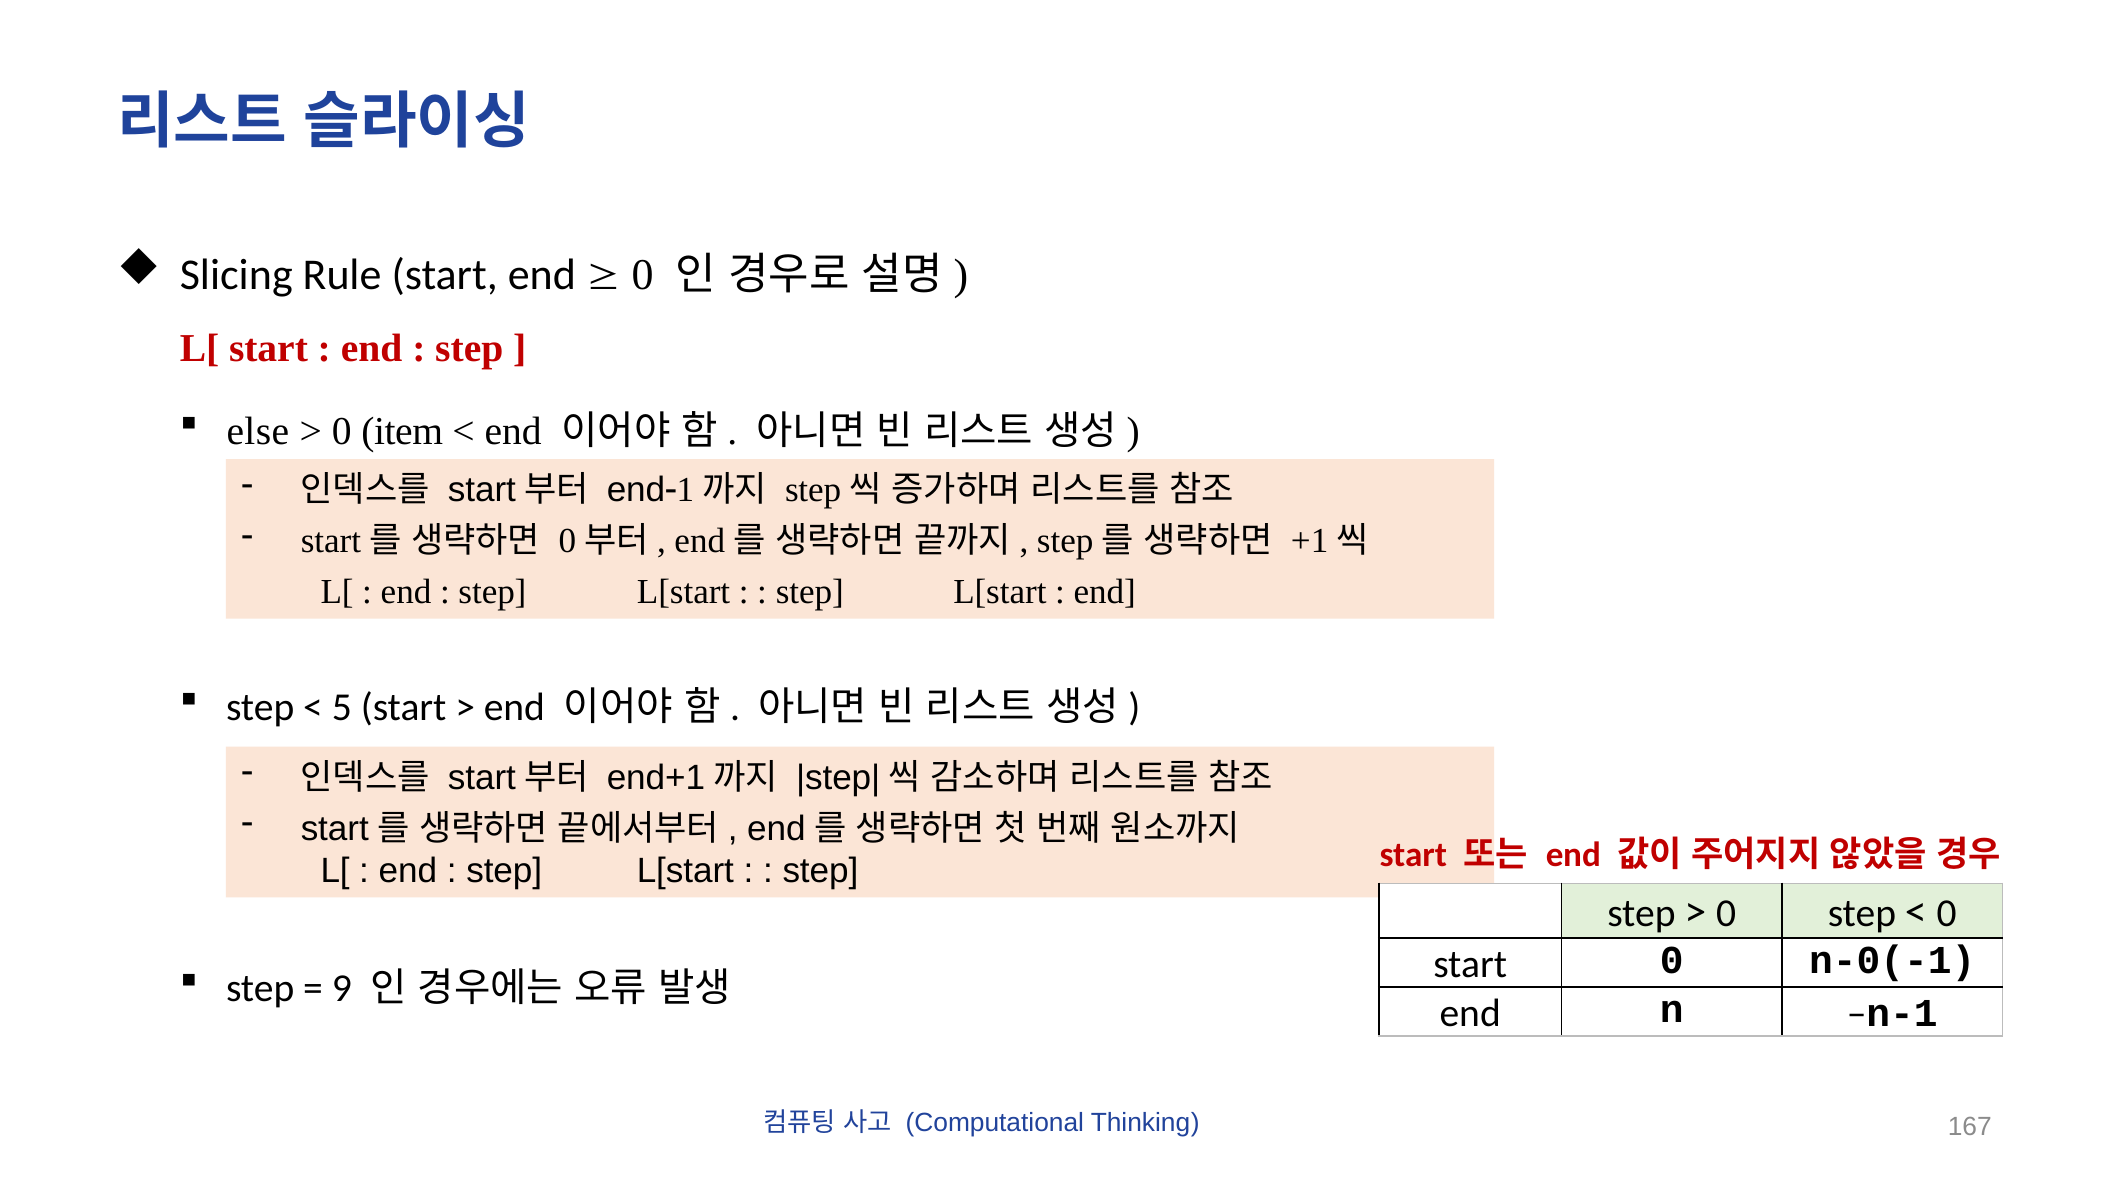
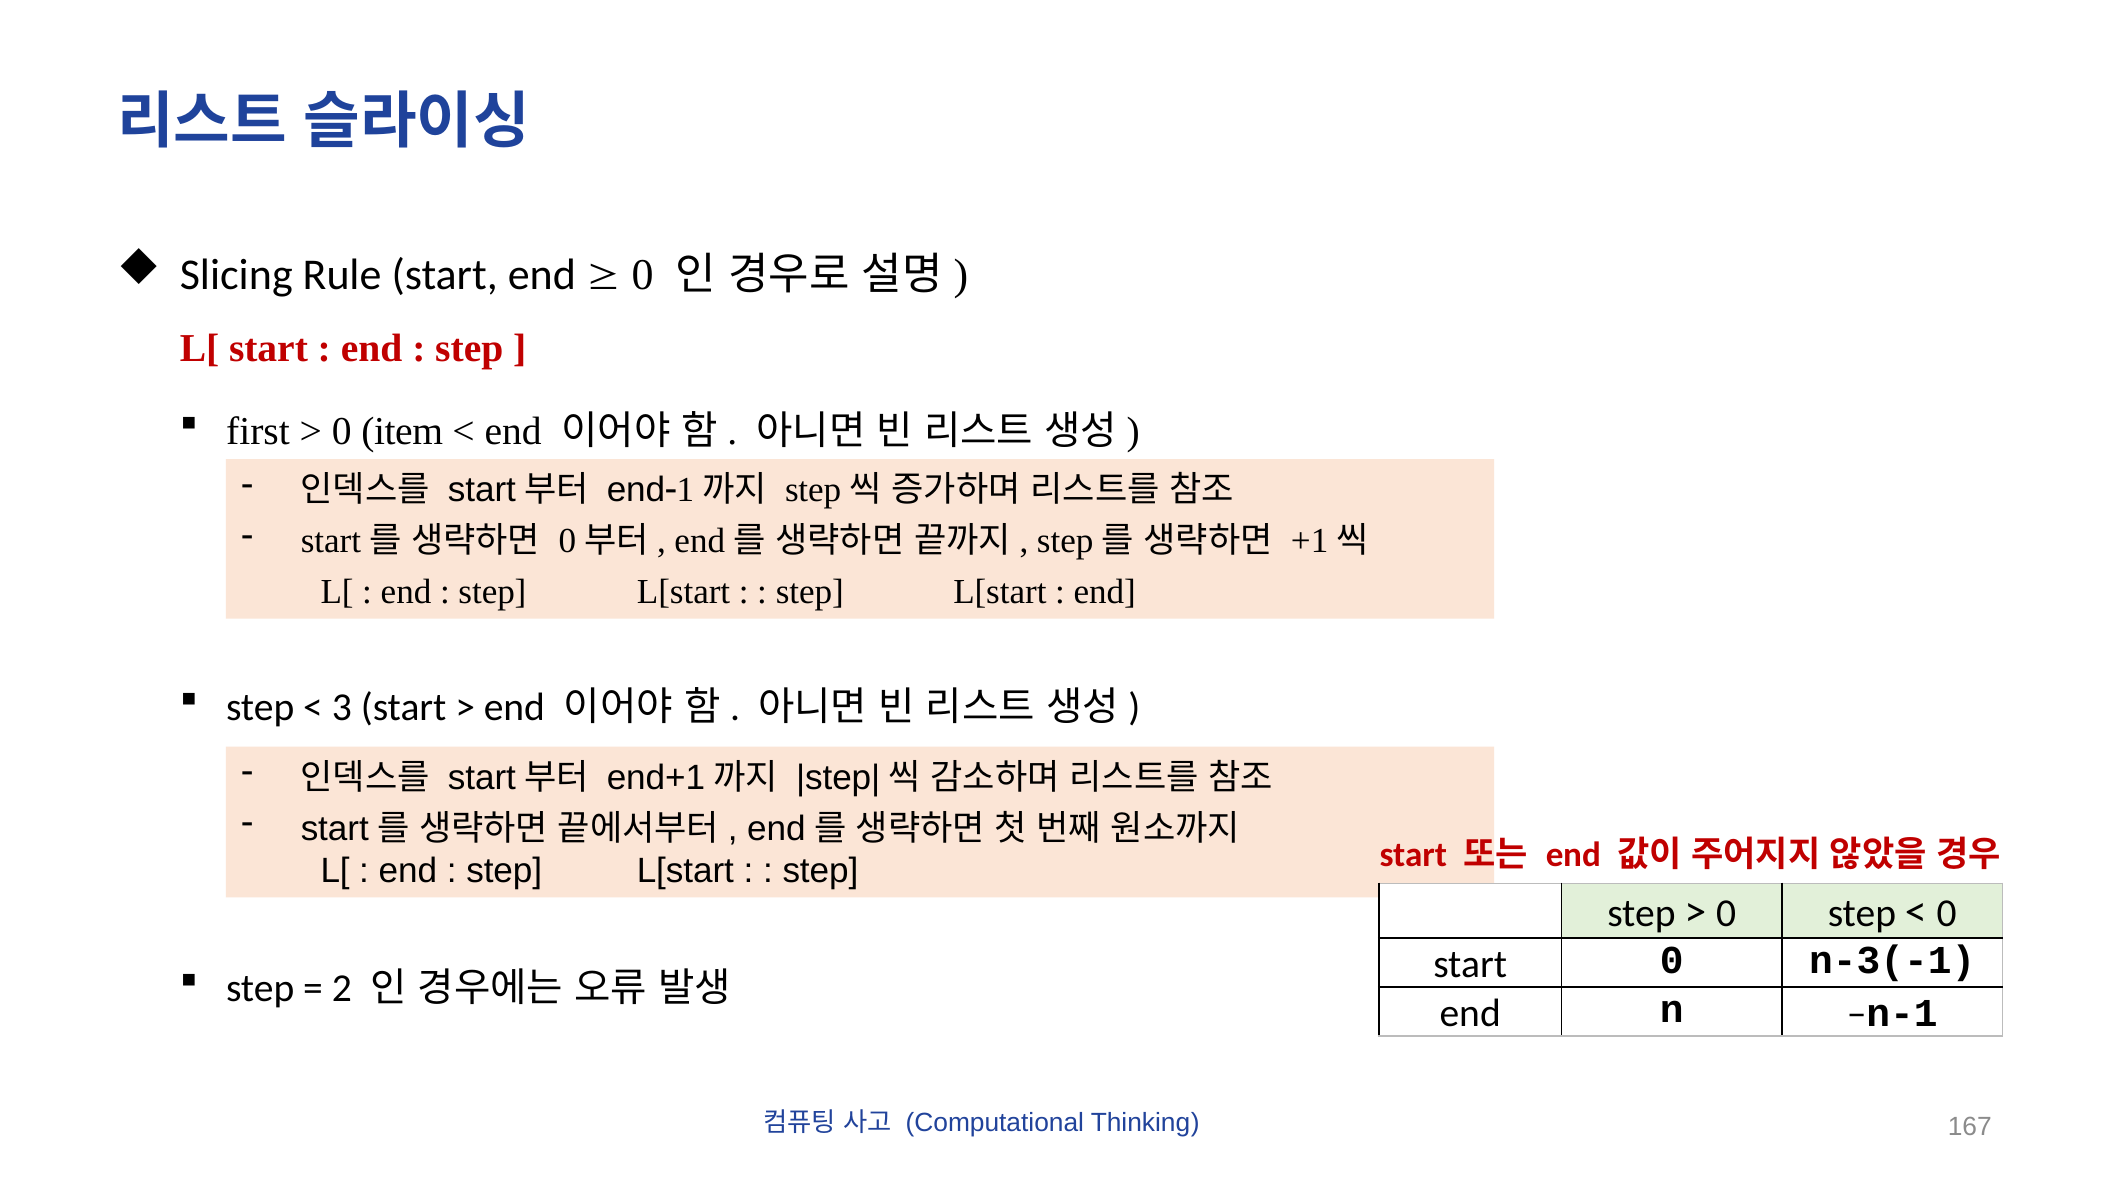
else: else -> first (258, 431)
5: 5 -> 3 (342, 707)
n-0(-1: n-0(-1 -> n-3(-1 (1892, 961)
9: 9 -> 2 (342, 989)
